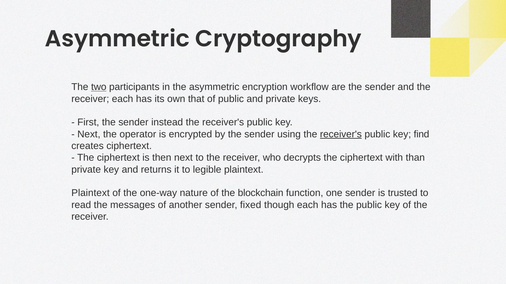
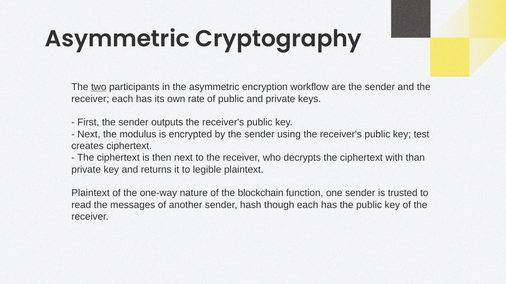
that: that -> rate (196, 99)
instead: instead -> outputs (167, 123)
operator: operator -> modulus (138, 134)
receiver's underline: present -> none (341, 134)
find: find -> test (421, 134)
fixed: fixed -> hash (251, 205)
